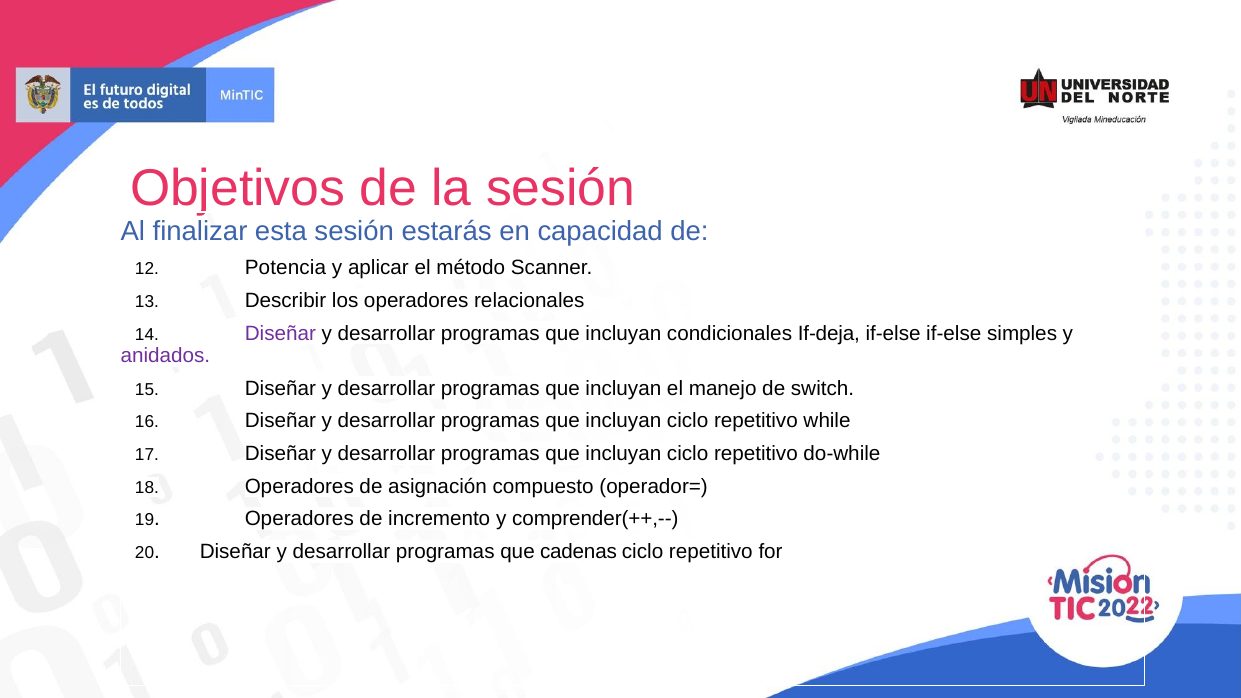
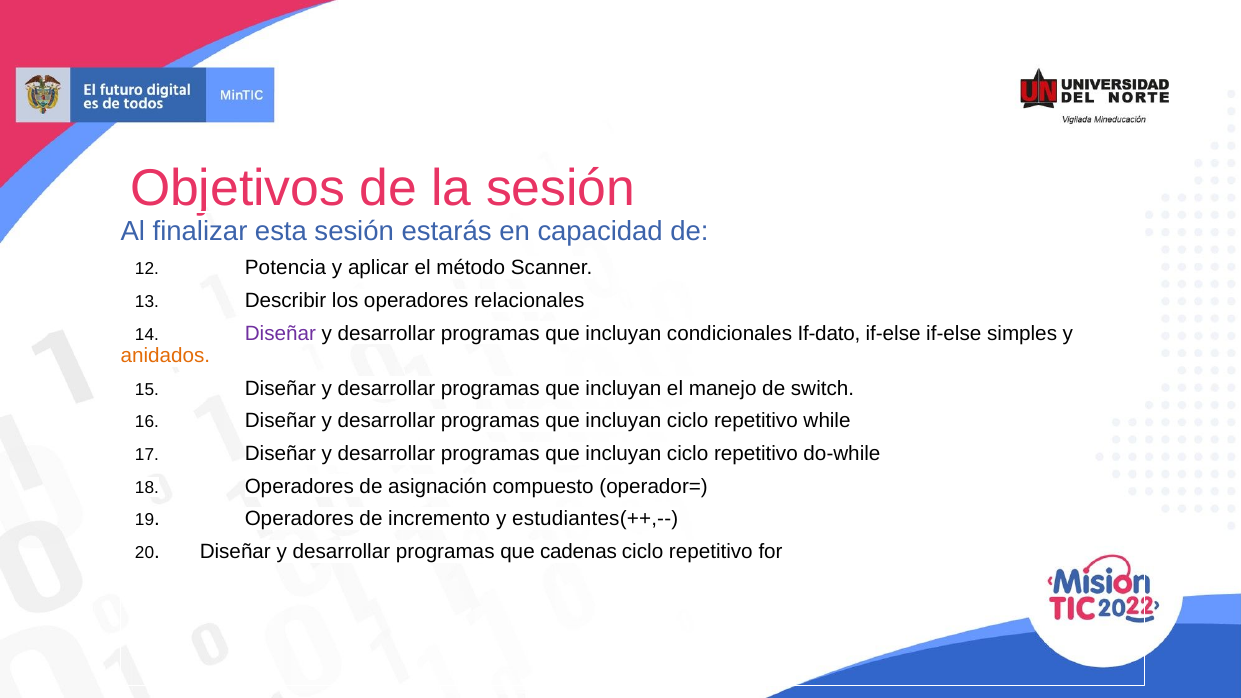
If-deja: If-deja -> If-dato (829, 333)
anidados colour: purple -> orange (165, 356)
comprender(++,--: comprender(++,-- -> estudiantes(++,-- (595, 519)
